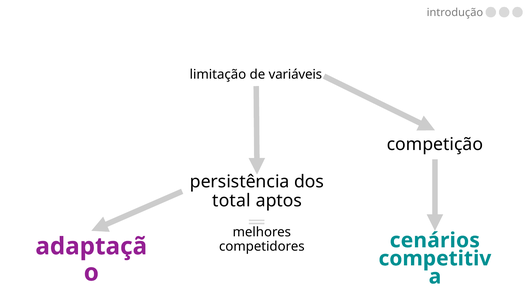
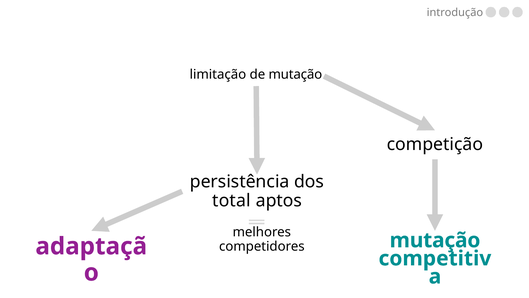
de variáveis: variáveis -> mutação (295, 74)
cenários: cenários -> mutação (435, 240)
